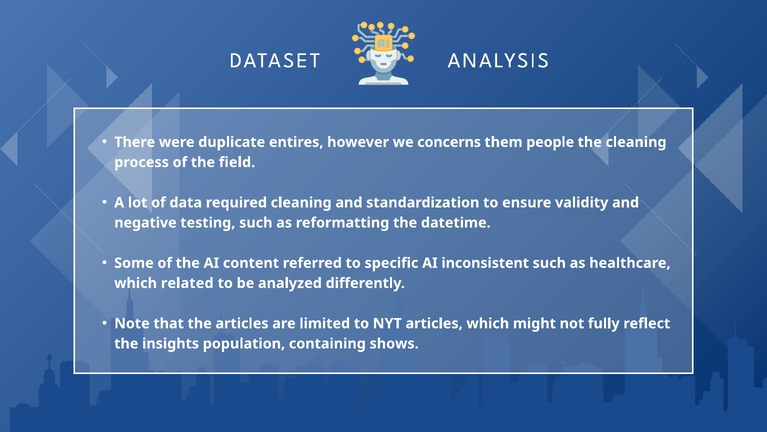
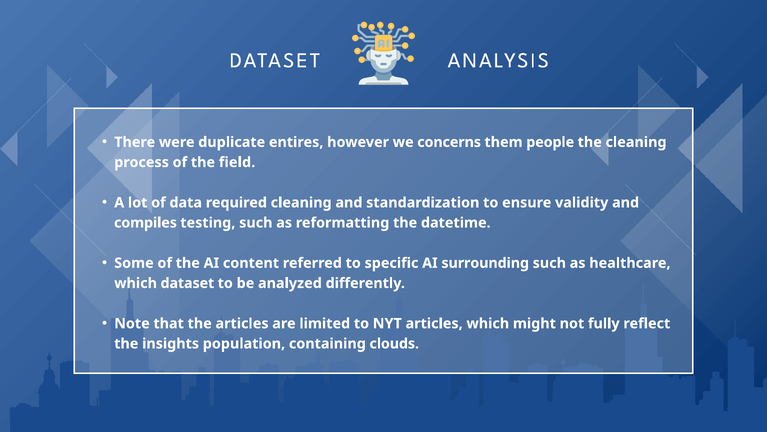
negative: negative -> compiles (145, 222)
inconsistent: inconsistent -> surrounding (485, 263)
which related: related -> dataset (187, 283)
shows: shows -> clouds (394, 343)
